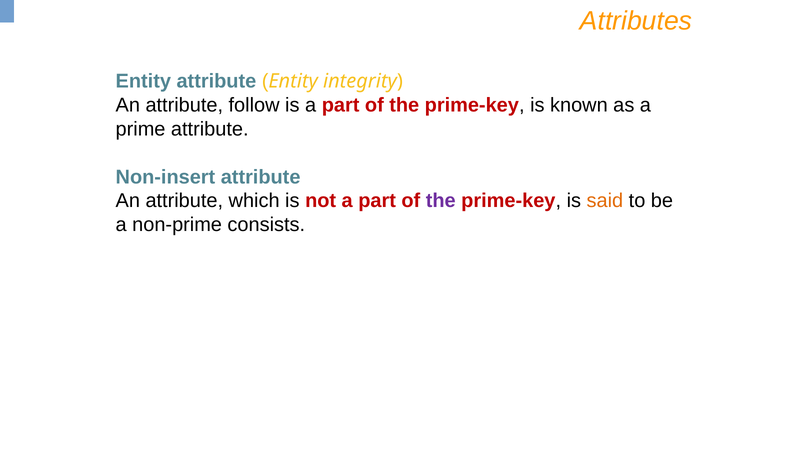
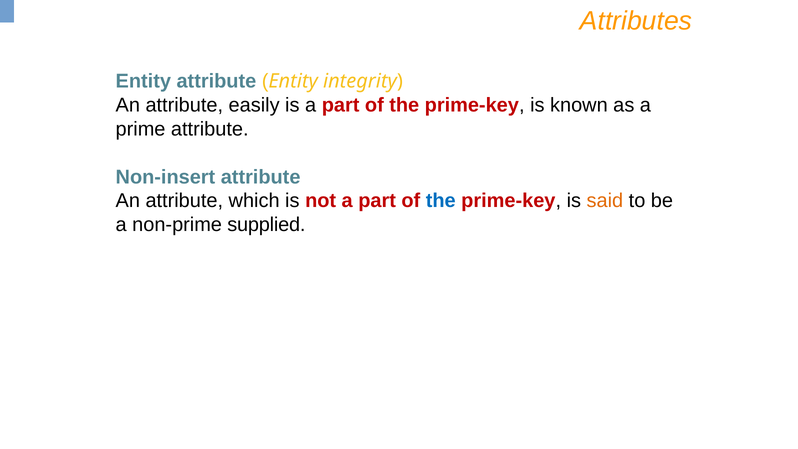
follow: follow -> easily (254, 105)
the colour: purple -> blue (441, 201)
consists: consists -> supplied (266, 225)
